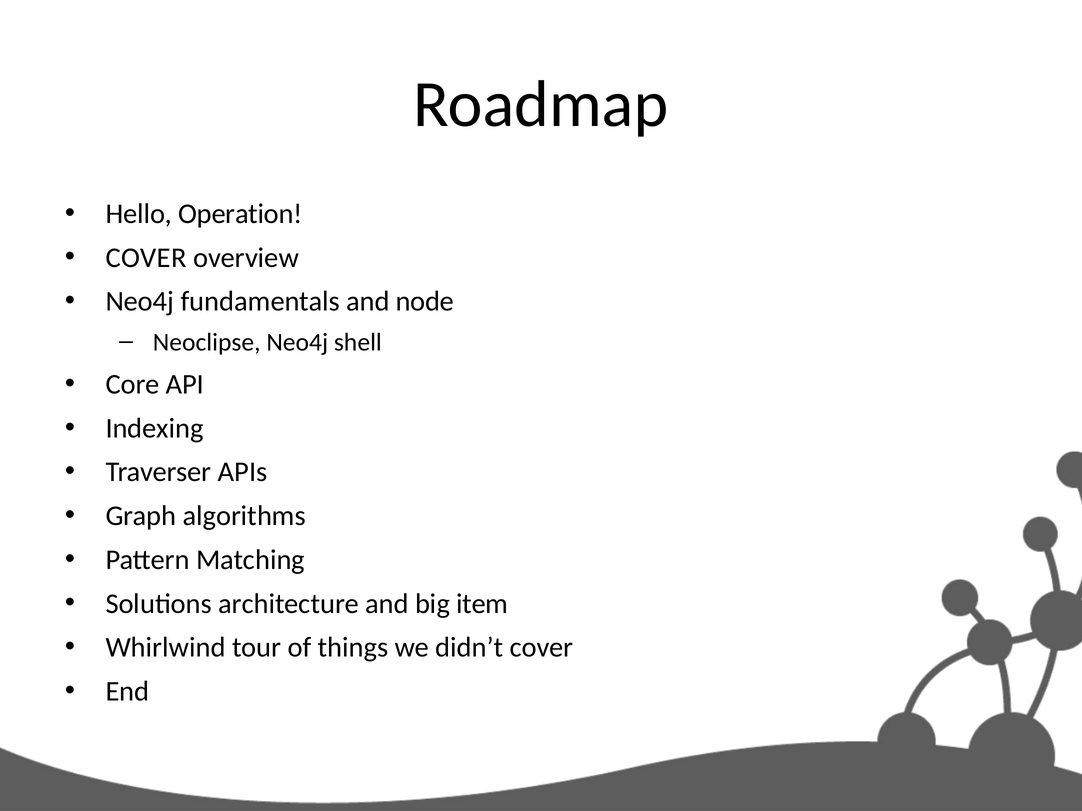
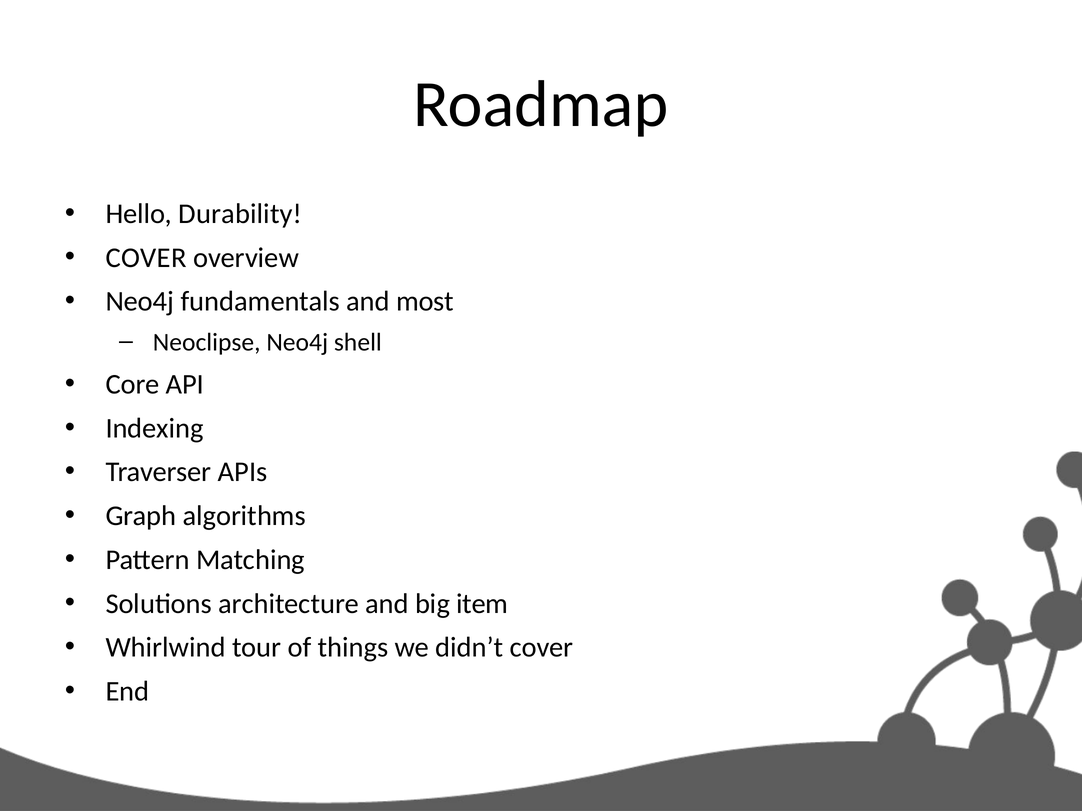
Operation: Operation -> Durability (240, 214)
node: node -> most (425, 302)
